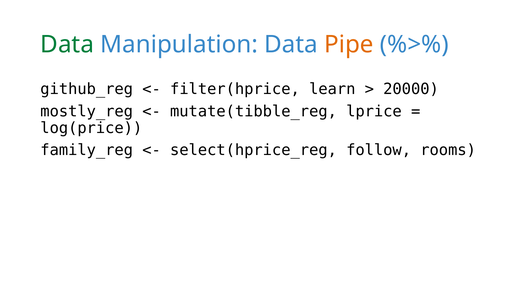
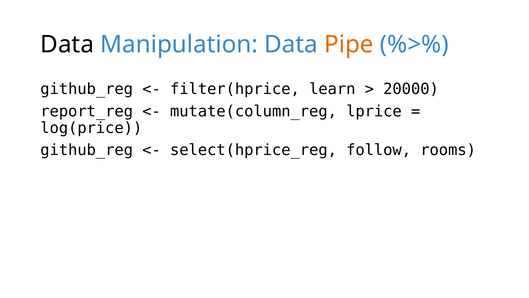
Data colour: green -> black (67, 44)
mostly_reg: mostly_reg -> report_reg (87, 111)
mutate(tibble_reg: mutate(tibble_reg -> mutate(column_reg (253, 111)
family_reg: family_reg -> github_reg (87, 150)
